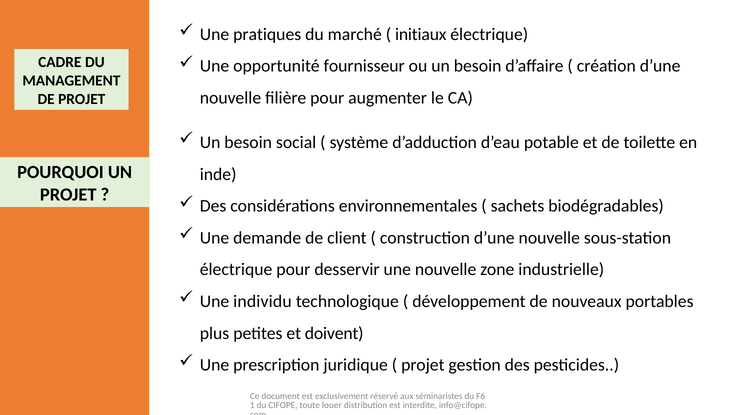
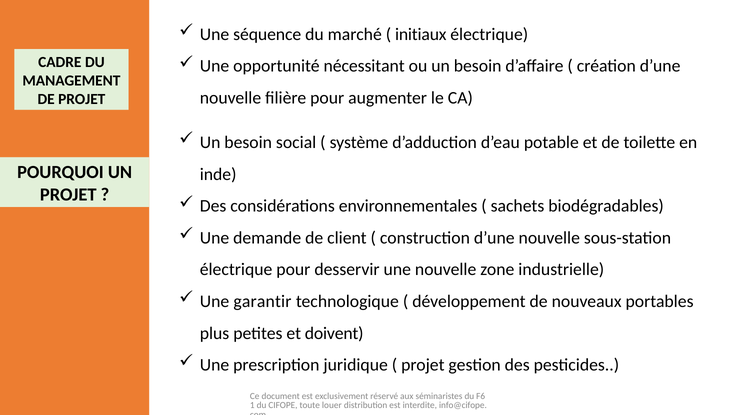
pratiques: pratiques -> séquence (267, 34)
fournisseur: fournisseur -> nécessitant (364, 66)
individu: individu -> garantir (262, 302)
